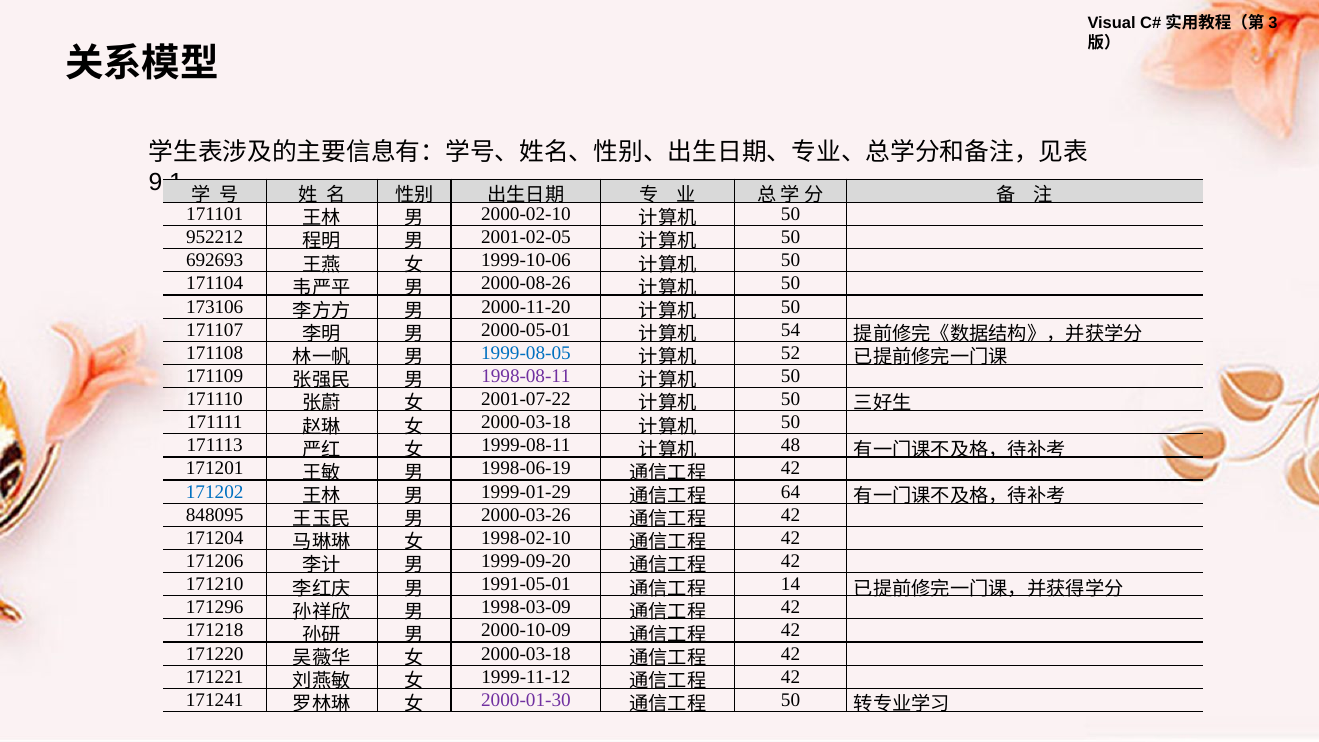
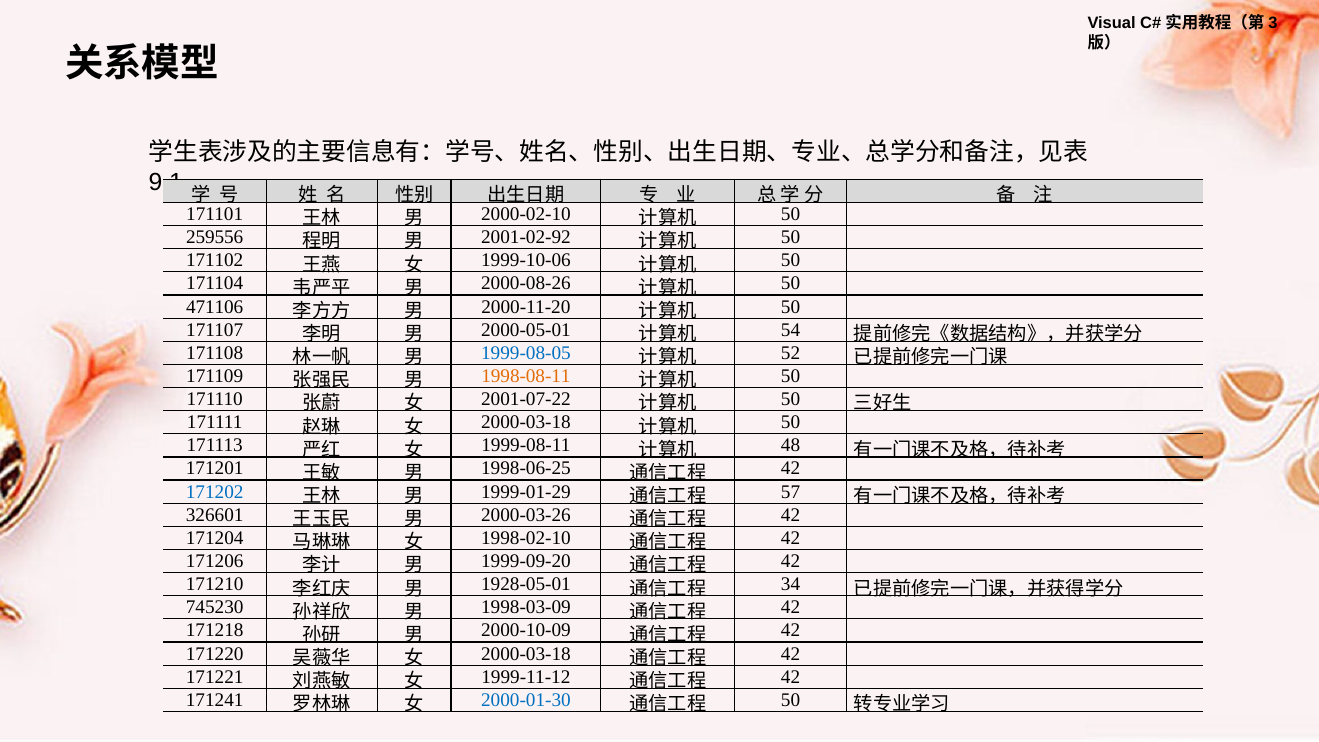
952212: 952212 -> 259556 (215, 237)
2001-02-05: 2001-02-05 -> 2001-02-92 (526, 237)
692693: 692693 -> 171102 (215, 260)
173106: 173106 -> 471106 (215, 307)
1998-08-11 colour: purple -> orange (526, 376)
1998-06-19: 1998-06-19 -> 1998-06-25 (526, 469)
64: 64 -> 57 (791, 492)
848095: 848095 -> 326601 (215, 515)
1991-05-01: 1991-05-01 -> 1928-05-01 (526, 584)
14: 14 -> 34 (791, 584)
171296: 171296 -> 745230 (215, 607)
2000-01-30 colour: purple -> blue (526, 700)
